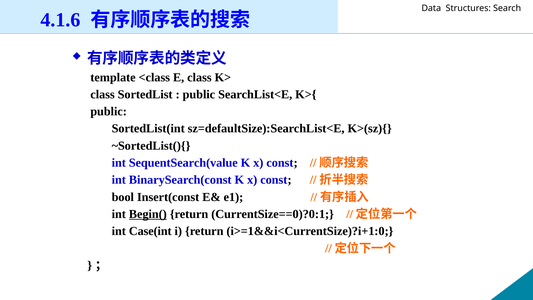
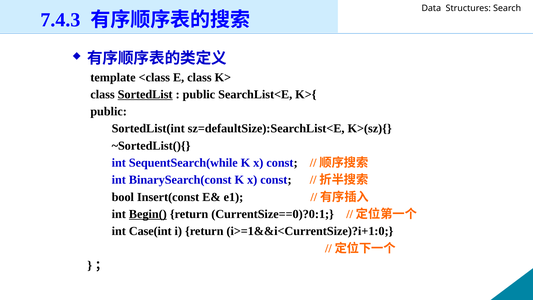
4.1.6: 4.1.6 -> 7.4.3 (61, 20)
SortedList underline: none -> present (145, 94)
SequentSearch(value: SequentSearch(value -> SequentSearch(while (183, 163)
